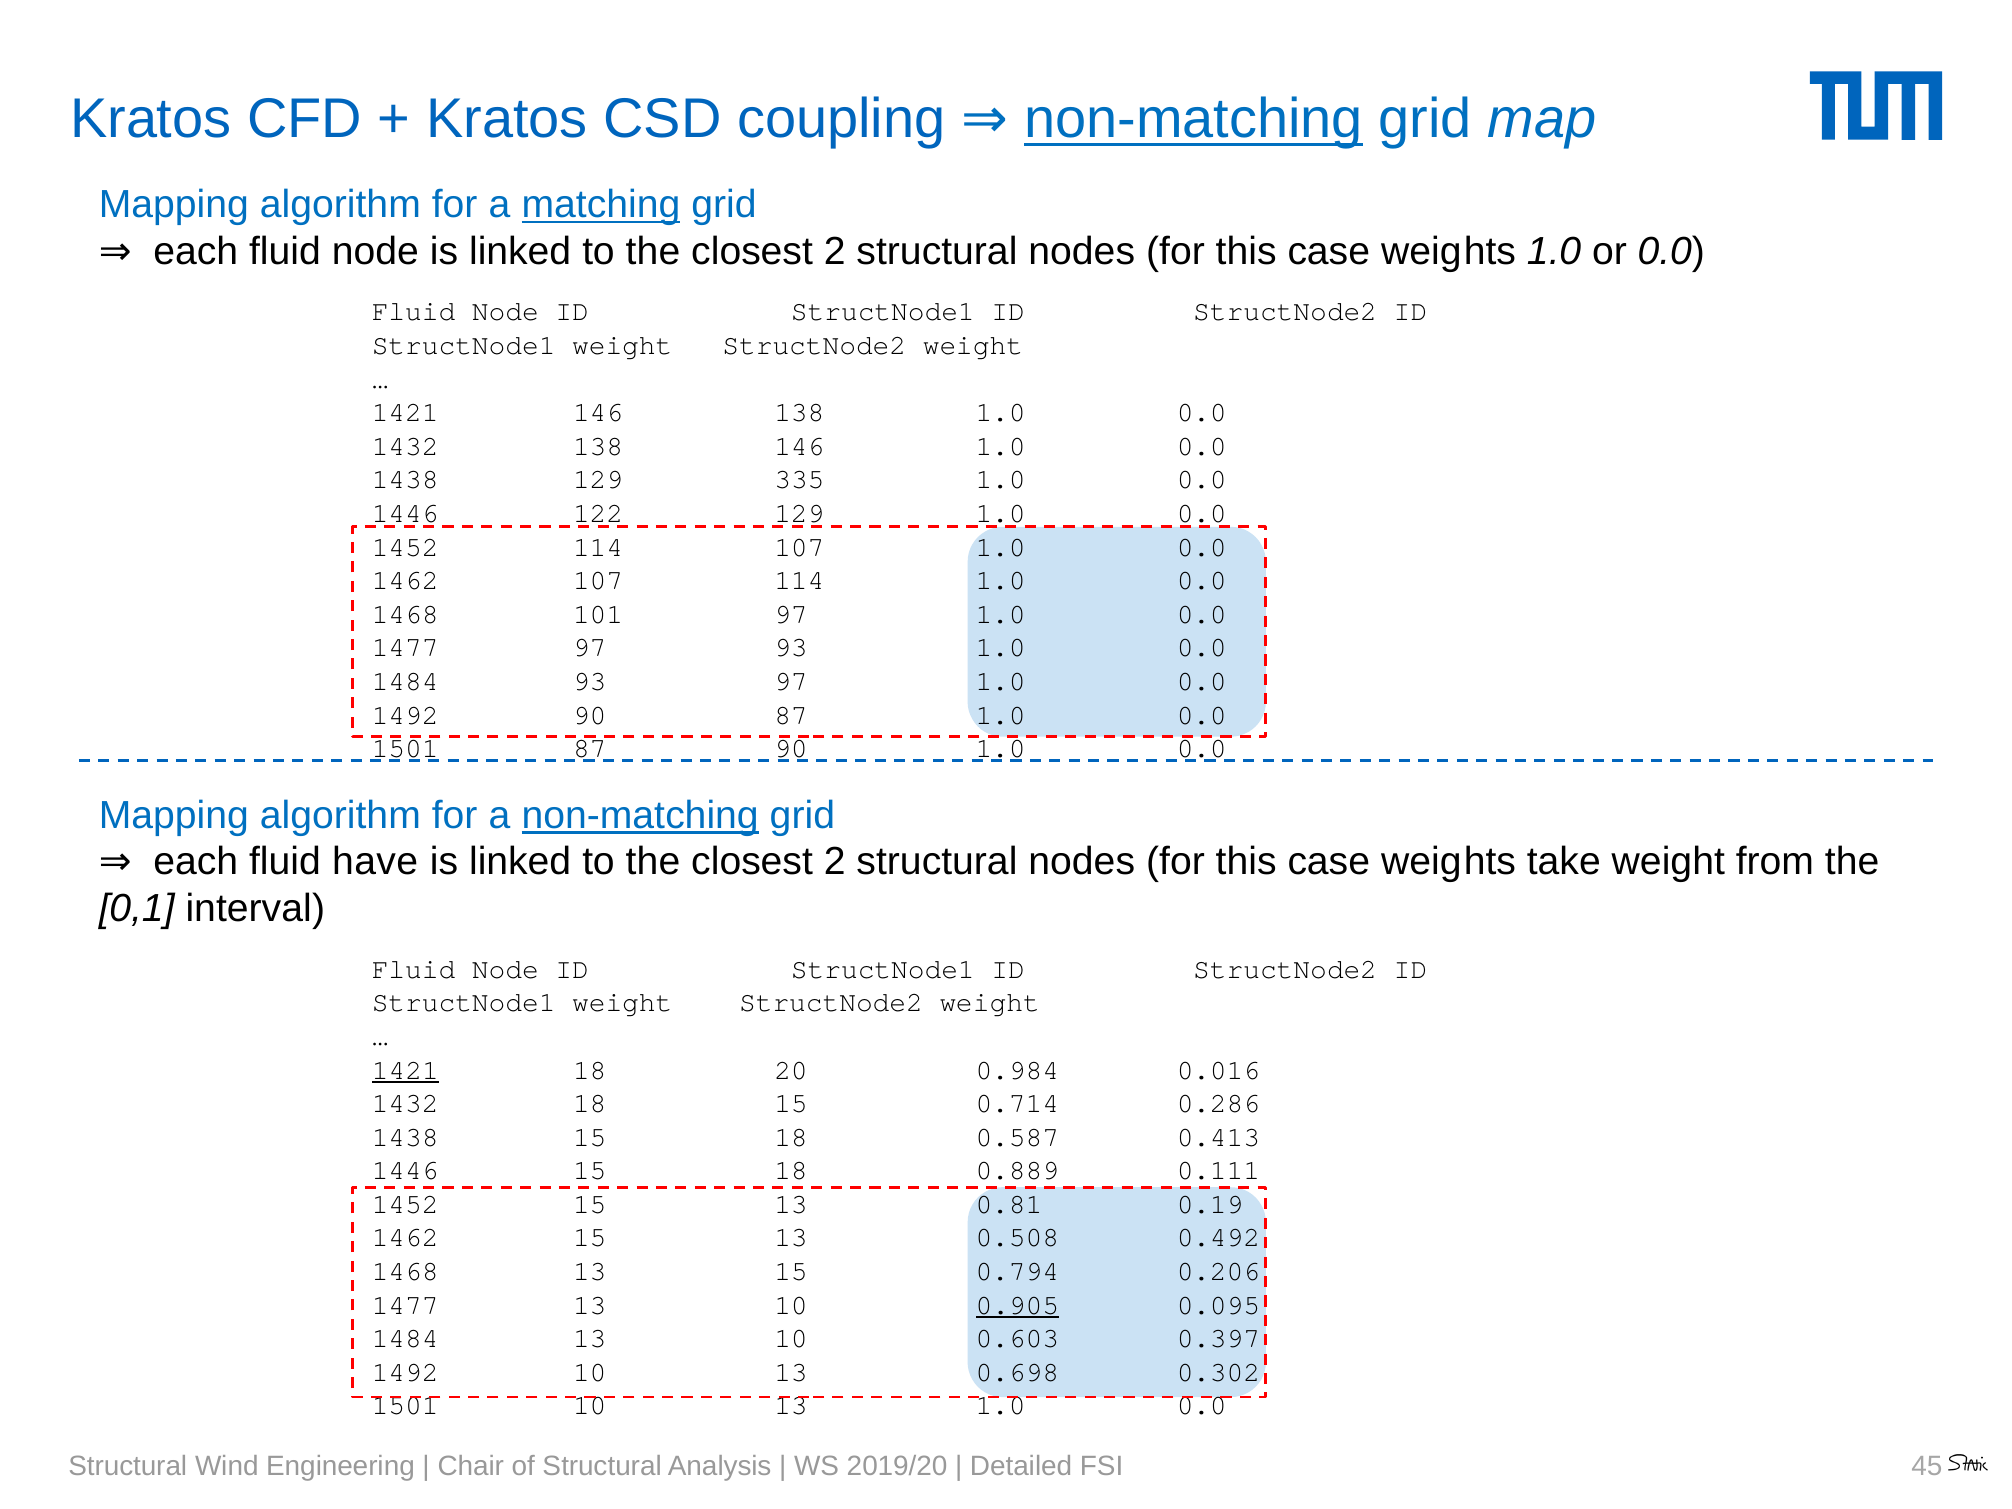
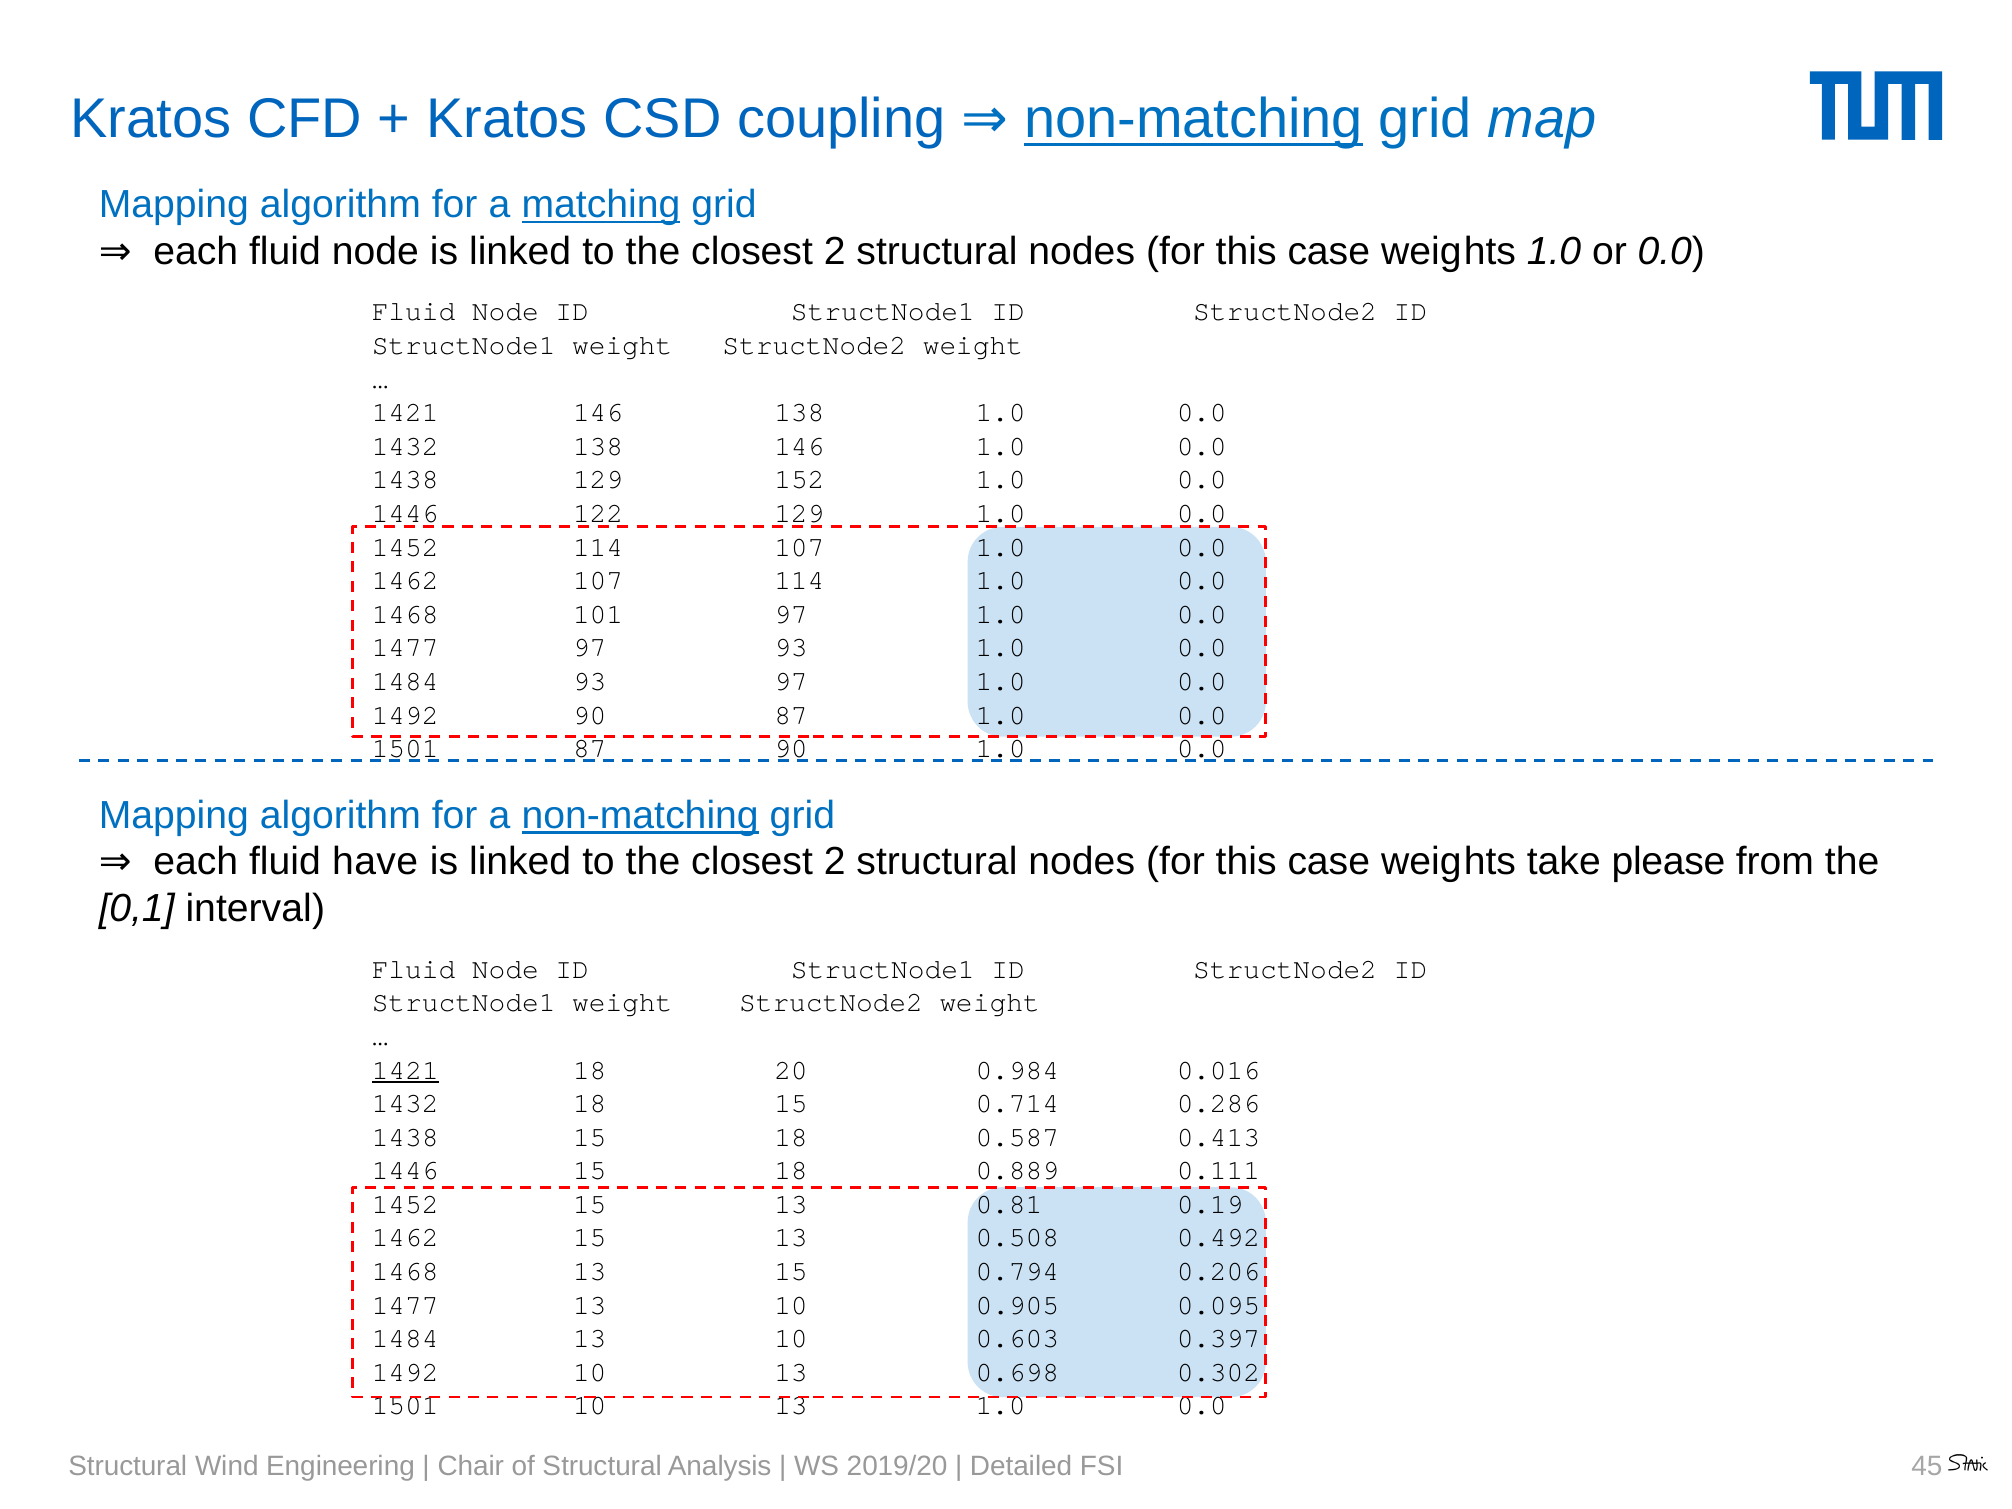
335: 335 -> 152 (799, 480)
take weight: weight -> please (1668, 862)
0.905 underline: present -> none (1017, 1305)
